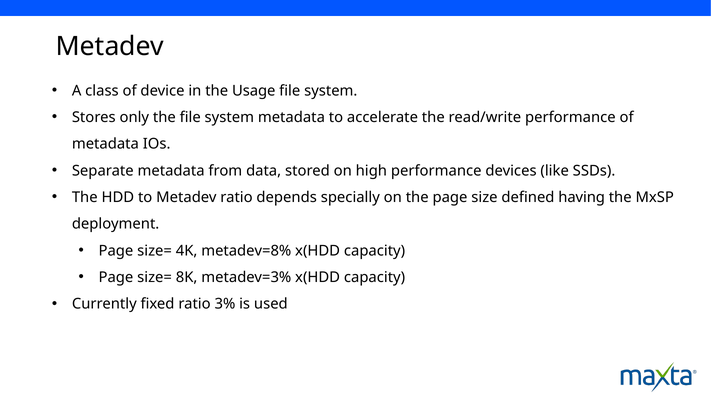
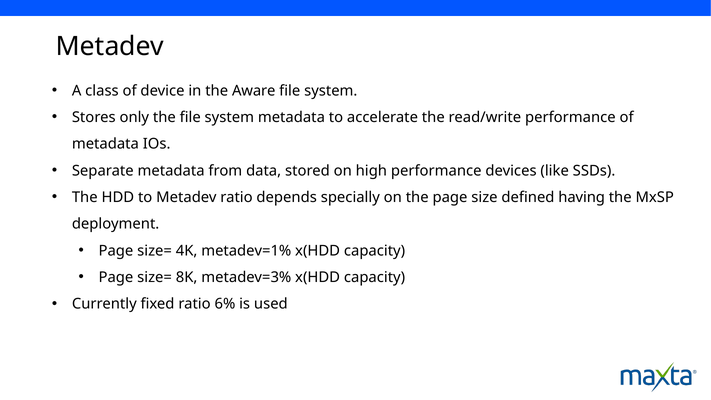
Usage: Usage -> Aware (254, 91)
metadev=8%: metadev=8% -> metadev=1% (246, 251)
3%: 3% -> 6% (225, 304)
